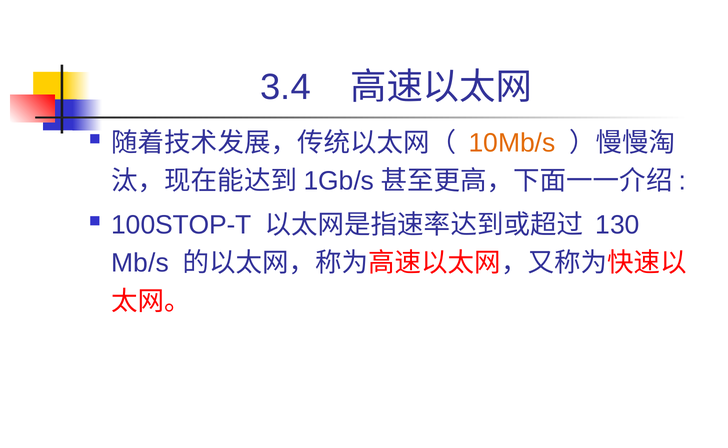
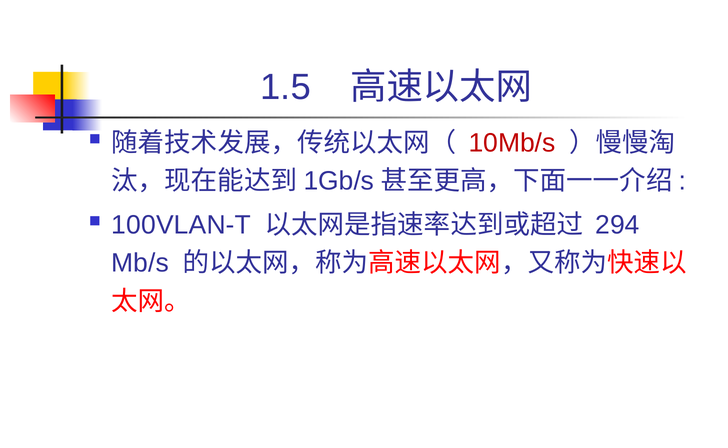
3.4: 3.4 -> 1.5 (285, 87)
10Mb/s colour: orange -> red (512, 143)
100STOP-T: 100STOP-T -> 100VLAN-T (181, 224)
130: 130 -> 294 (618, 224)
